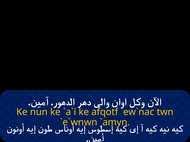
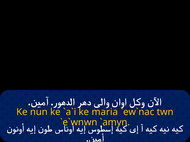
afqotf: afqotf -> maria (105, 112)
